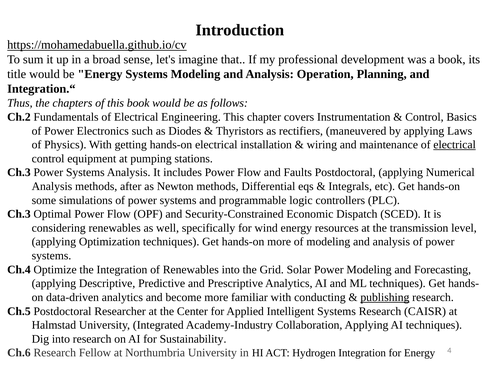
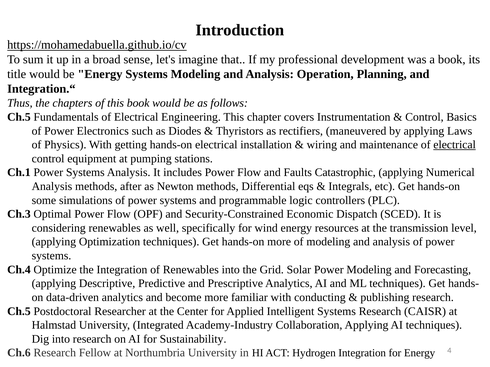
Ch.2: Ch.2 -> Ch.5 (19, 117)
Ch.3: Ch.3 -> Ch.1 (19, 173)
Faults Postdoctoral: Postdoctoral -> Catastrophic (345, 173)
publishing underline: present -> none (385, 298)
